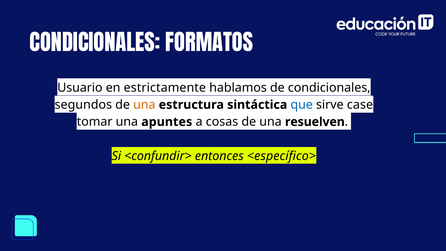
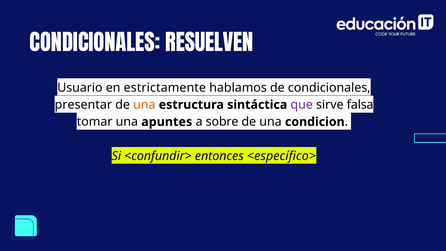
FORMATOS: FORMATOS -> RESUELVEN (209, 44)
segundos: segundos -> presentar (83, 105)
que colour: blue -> purple (302, 105)
case: case -> falsa (360, 105)
cosas: cosas -> sobre (222, 122)
resuelven: resuelven -> condicion (315, 122)
